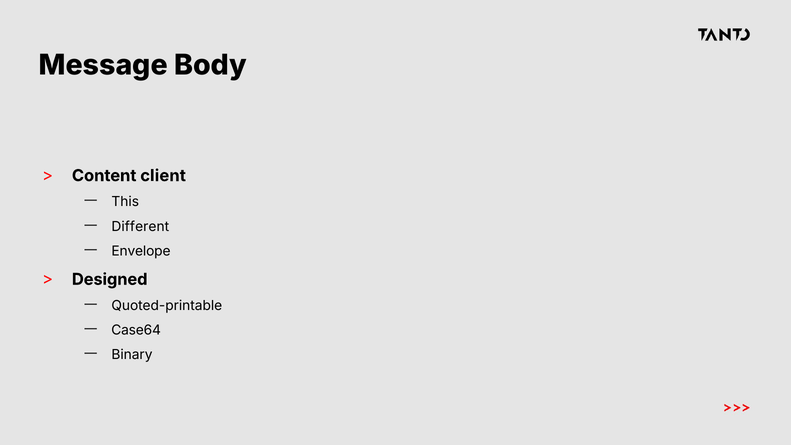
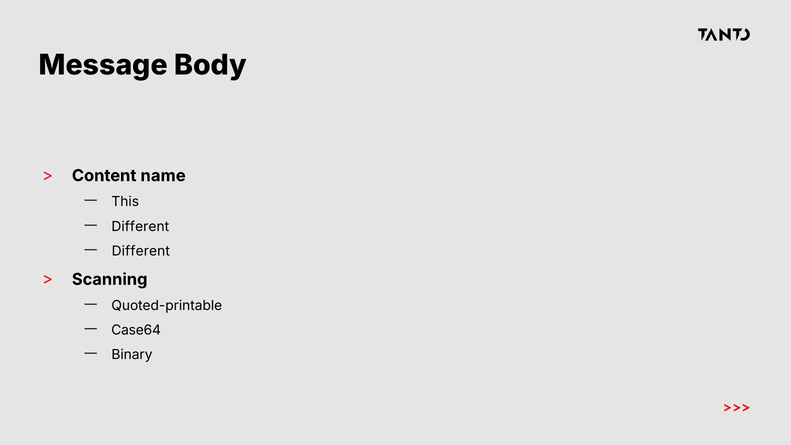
client: client -> name (163, 176)
Envelope: Envelope -> Different (141, 251)
Designed: Designed -> Scanning (110, 279)
